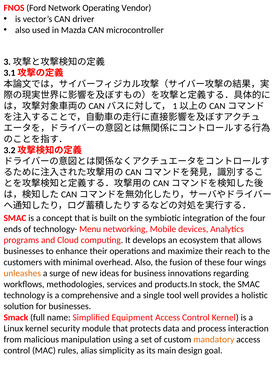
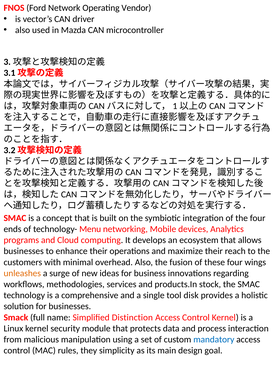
well: well -> disk (191, 295)
Equipment: Equipment -> Distinction (132, 317)
mandatory colour: orange -> blue (214, 339)
alias: alias -> they (89, 351)
